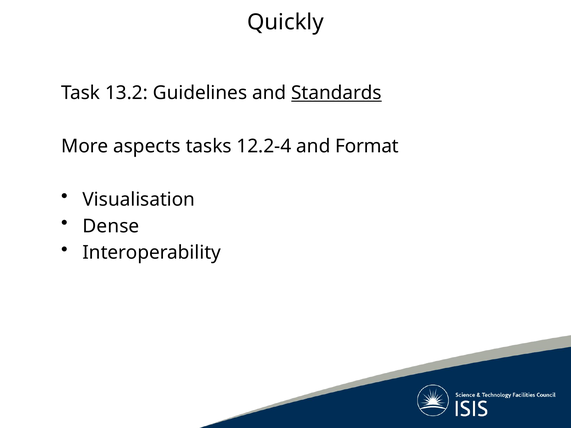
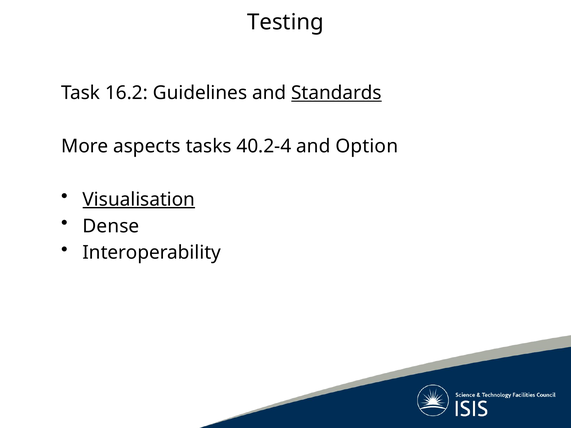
Quickly: Quickly -> Testing (285, 22)
13.2: 13.2 -> 16.2 (126, 93)
12.2-4: 12.2-4 -> 40.2-4 (264, 146)
Format: Format -> Option (367, 146)
Visualisation underline: none -> present (139, 200)
